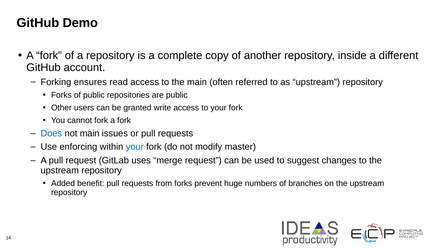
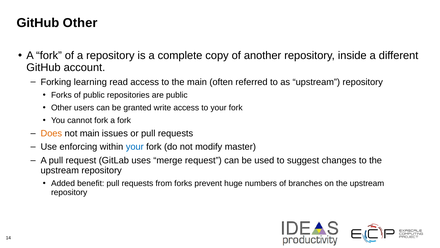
GitHub Demo: Demo -> Other (80, 23)
ensures: ensures -> learning (90, 82)
Does colour: blue -> orange (51, 133)
